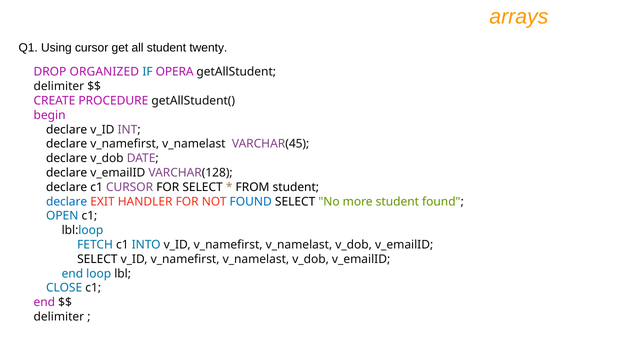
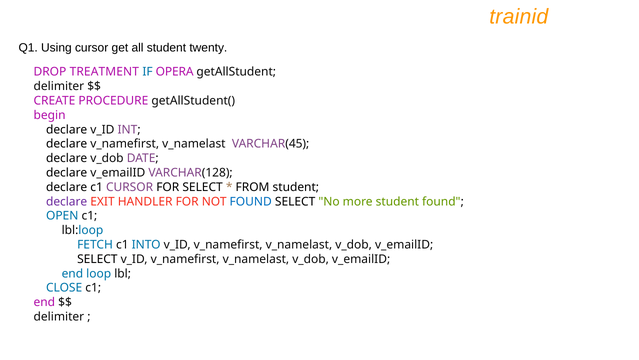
arrays: arrays -> trainid (519, 17)
ORGANIZED: ORGANIZED -> TREATMENT (104, 72)
declare colour: blue -> purple (67, 201)
